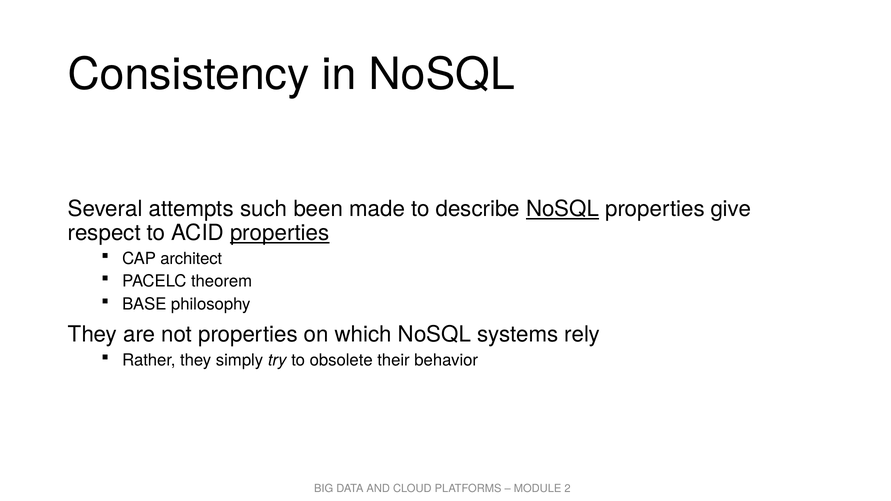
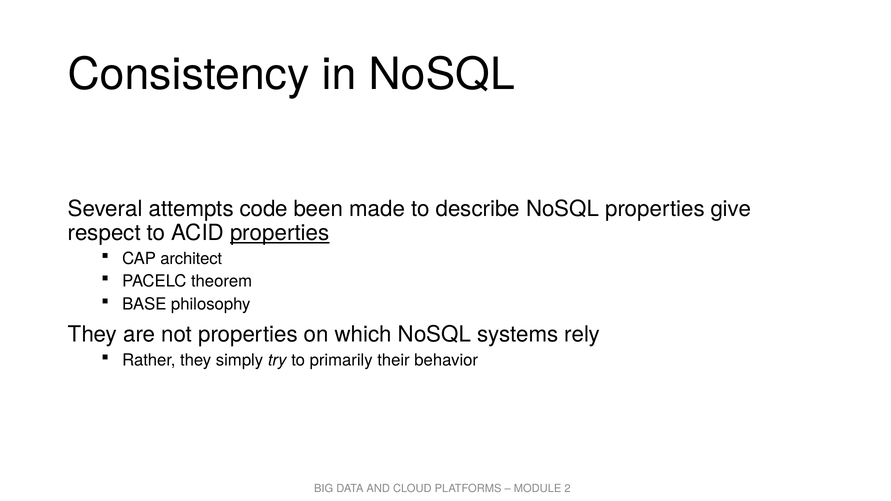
such: such -> code (264, 209)
NoSQL underline: present -> none (563, 209)
obsolete: obsolete -> primarily (341, 360)
